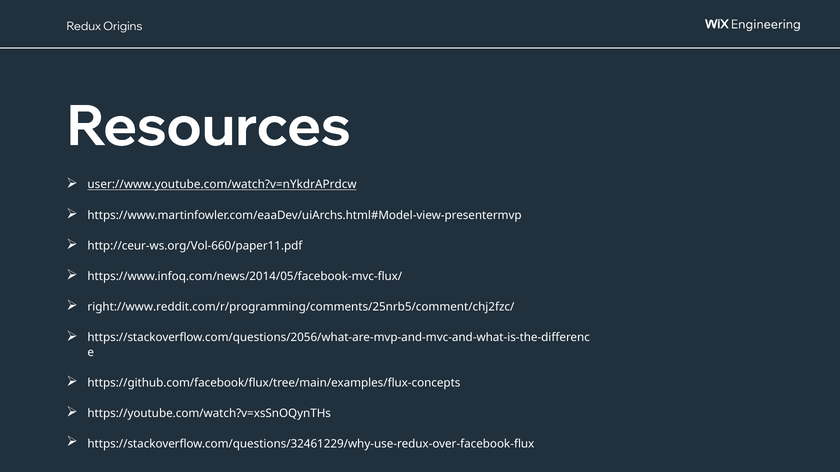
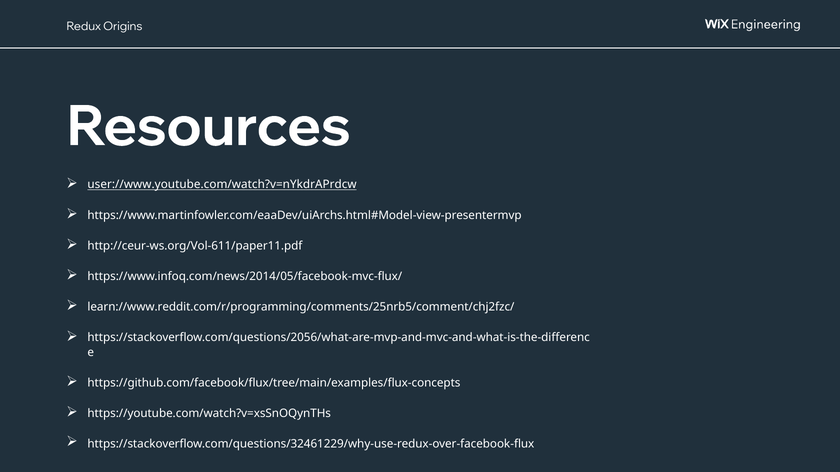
http://ceur-ws.org/Vol-660/paper11.pdf: http://ceur-ws.org/Vol-660/paper11.pdf -> http://ceur-ws.org/Vol-611/paper11.pdf (195, 246)
right://www.reddit.com/r/programming/comments/25nrb5/comment/chj2fzc/: right://www.reddit.com/r/programming/comments/25nrb5/comment/chj2fzc/ -> learn://www.reddit.com/r/programming/comments/25nrb5/comment/chj2fzc/ (301, 307)
